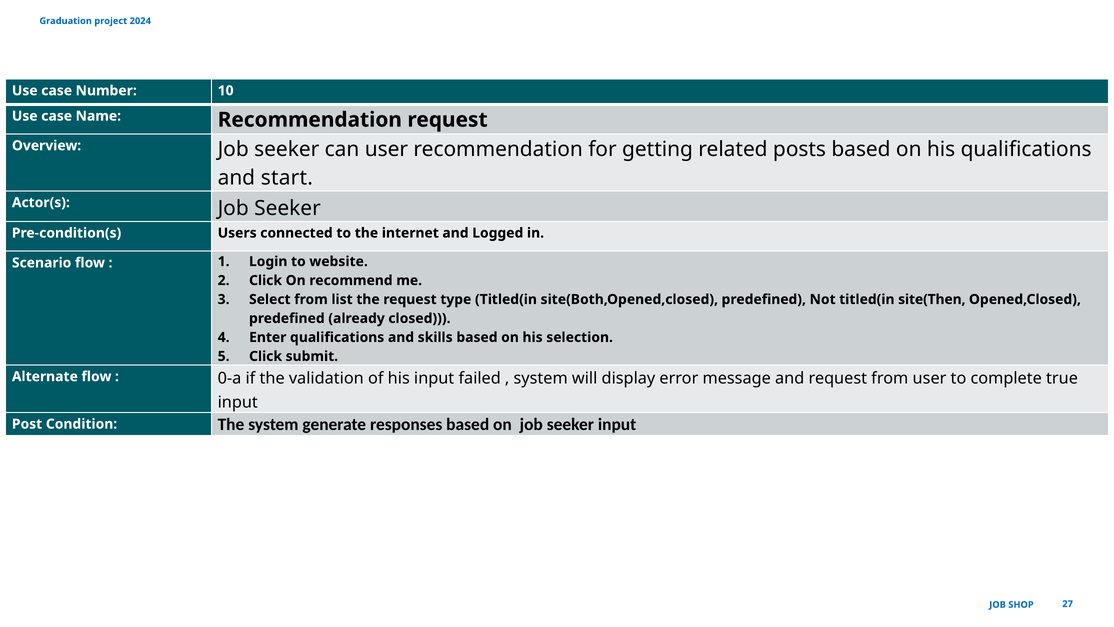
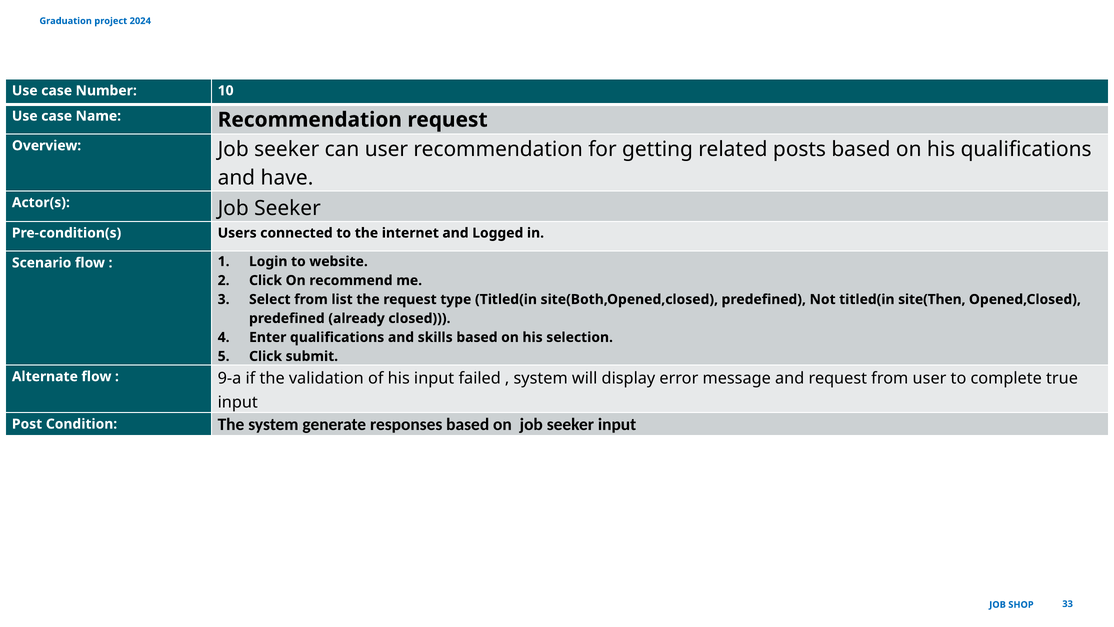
start: start -> have (287, 178)
0-a: 0-a -> 9-a (229, 378)
27: 27 -> 33 (1068, 604)
